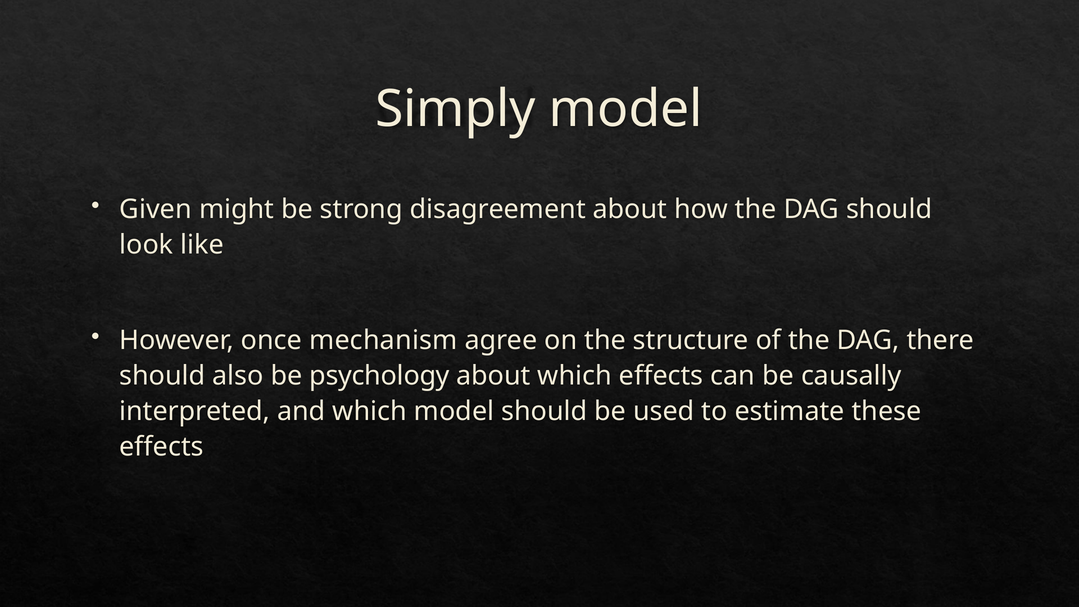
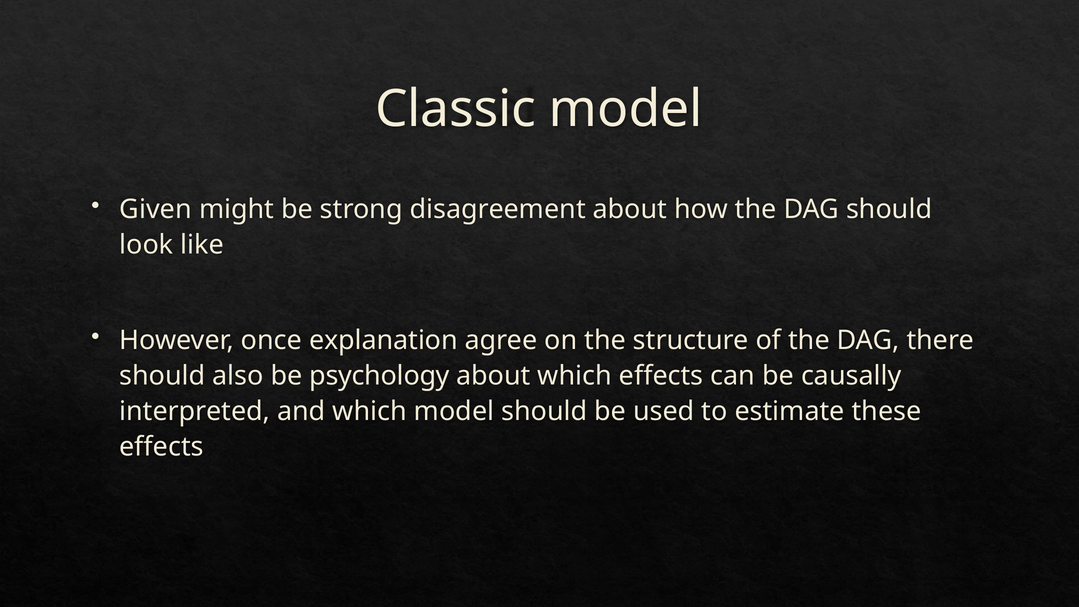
Simply: Simply -> Classic (455, 109)
mechanism: mechanism -> explanation (383, 340)
